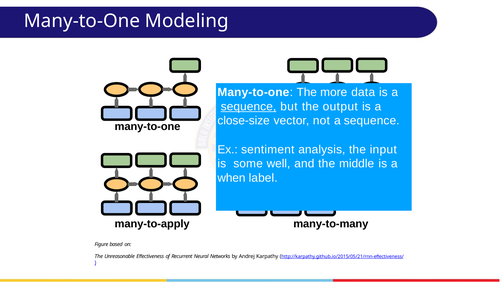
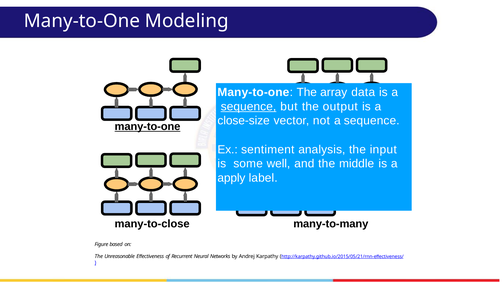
more: more -> array (334, 92)
many-to-one underline: none -> present (148, 127)
when: when -> apply (231, 178)
many-to-apply: many-to-apply -> many-to-close (152, 224)
